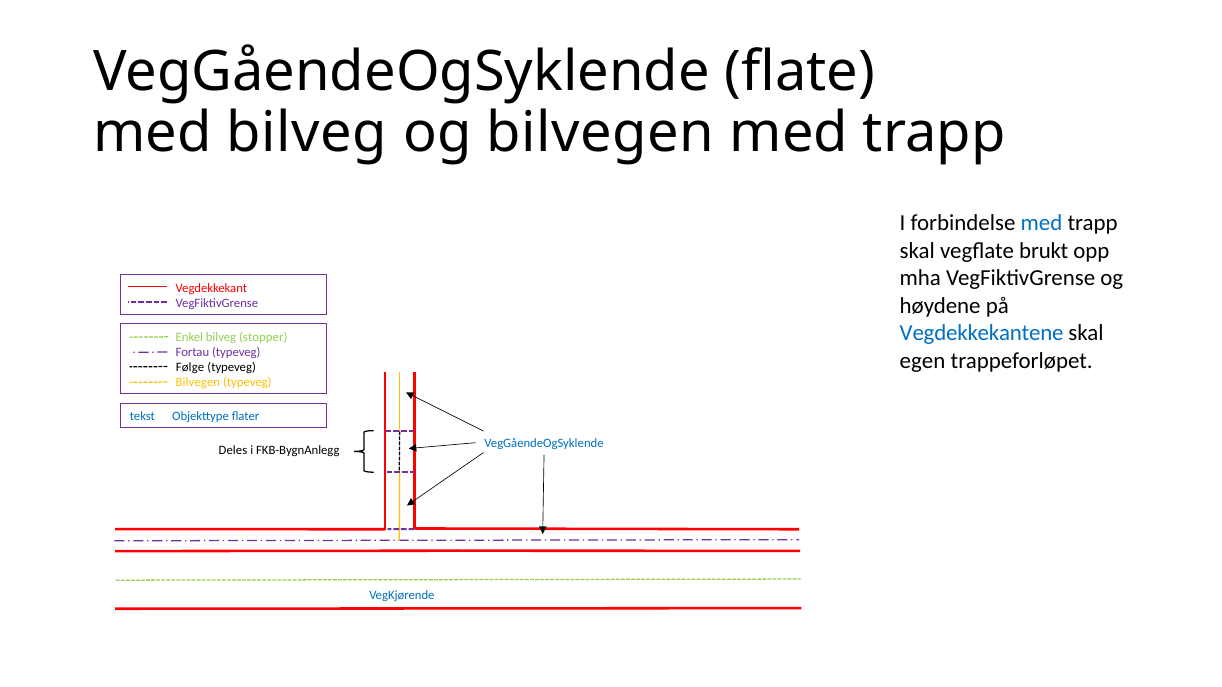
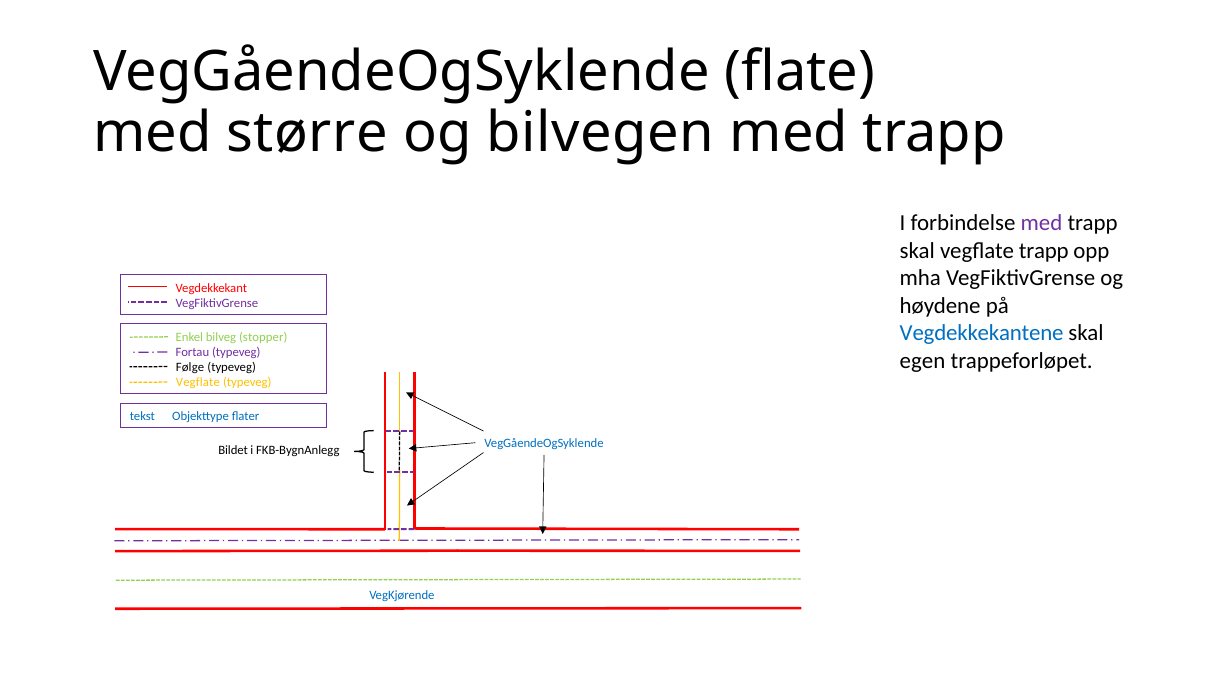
med bilveg: bilveg -> større (307, 133)
med colour: blue -> purple (1041, 223)
vegflate brukt: brukt -> trapp (1044, 251)
Bilvegen: Bilvegen -> Vegflate (198, 383)
Deles: Deles -> Bildet (233, 450)
